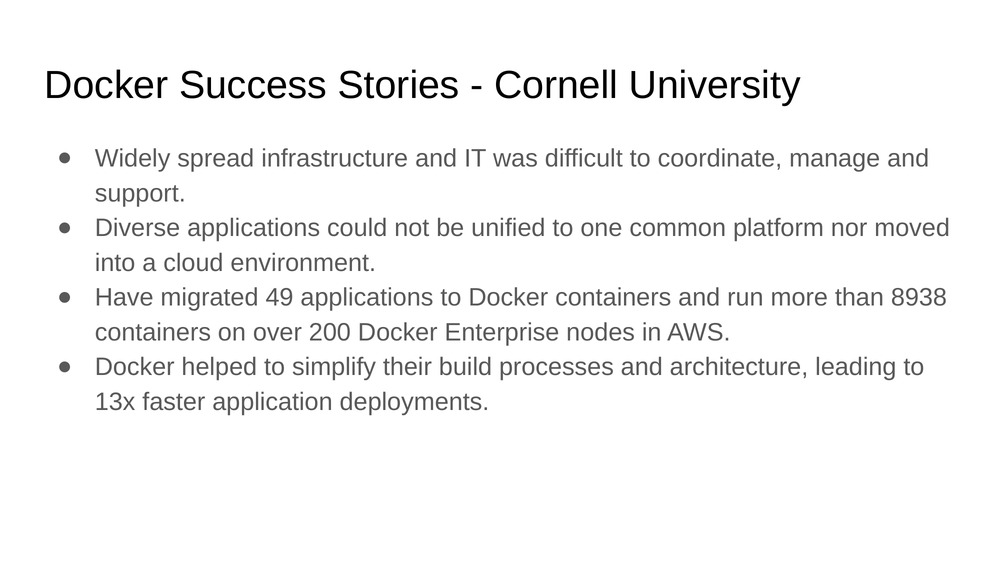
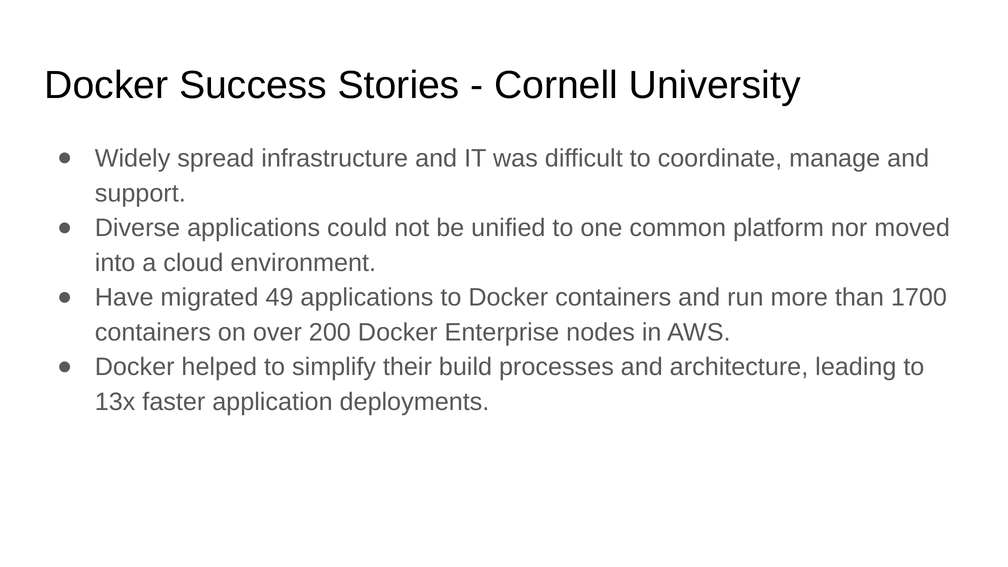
8938: 8938 -> 1700 (919, 298)
